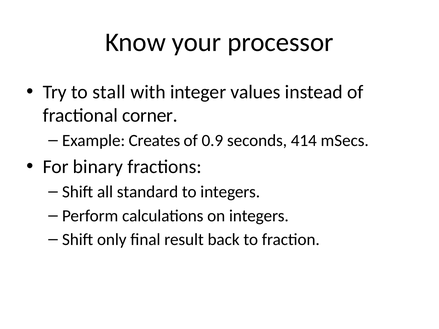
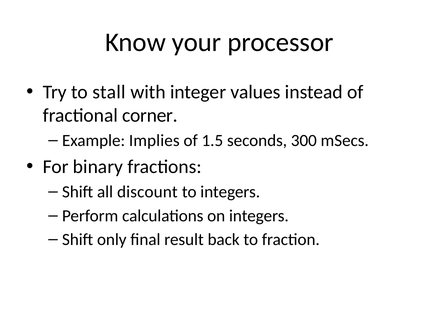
Creates: Creates -> Implies (154, 141)
0.9: 0.9 -> 1.5 (212, 141)
414: 414 -> 300 (304, 141)
standard: standard -> discount (147, 192)
